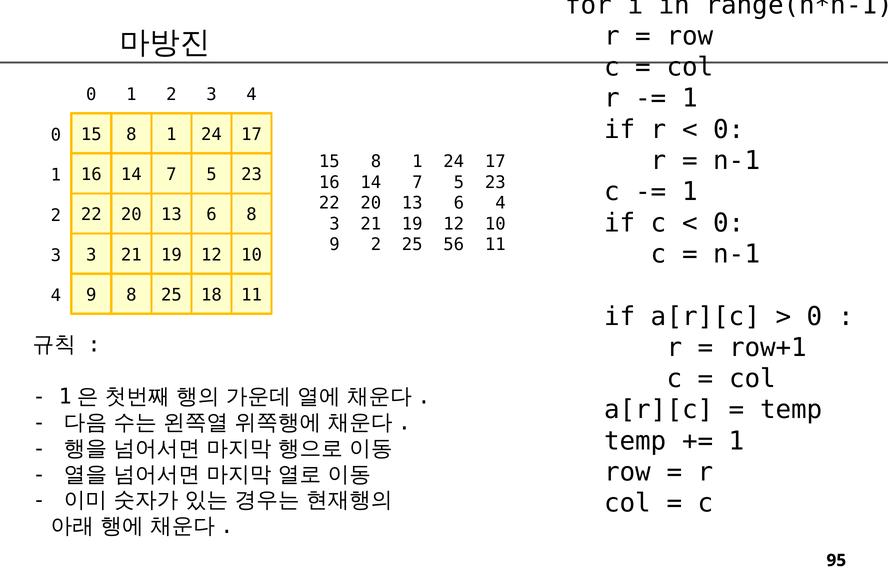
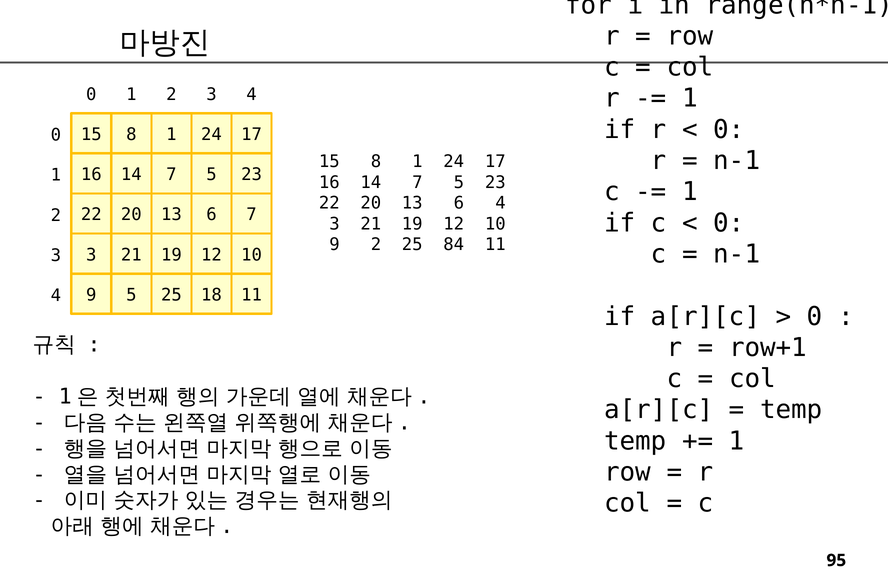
6 8: 8 -> 7 (252, 214)
56: 56 -> 84 (454, 244)
9 8: 8 -> 5 (131, 295)
